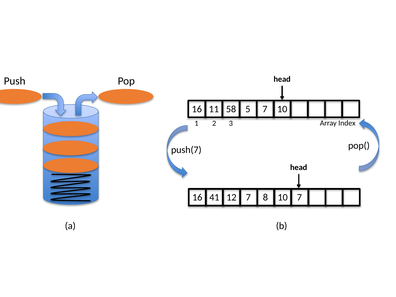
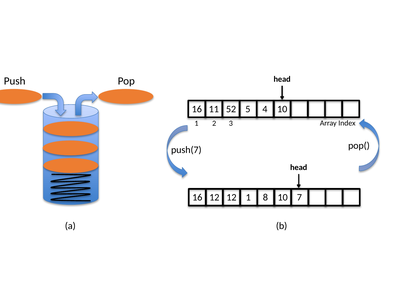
58: 58 -> 52 (231, 109)
5 7: 7 -> 4 (265, 109)
16 41: 41 -> 12 (214, 197)
12 7: 7 -> 1 (248, 197)
